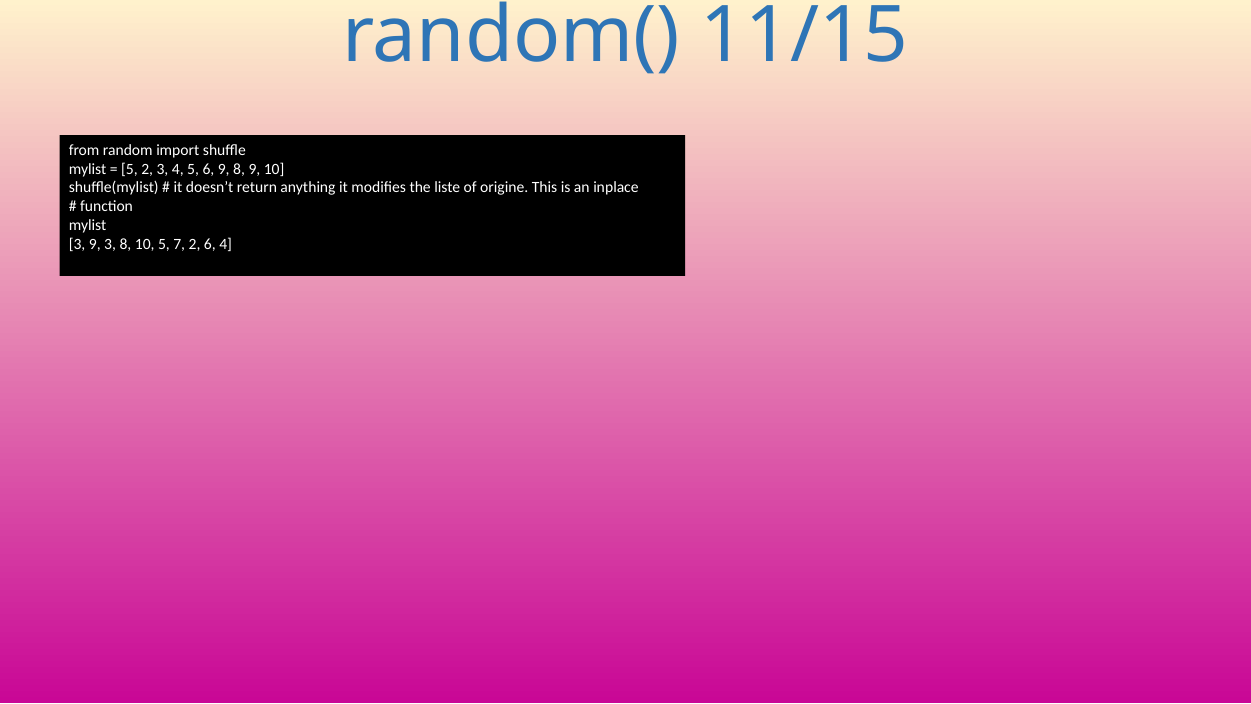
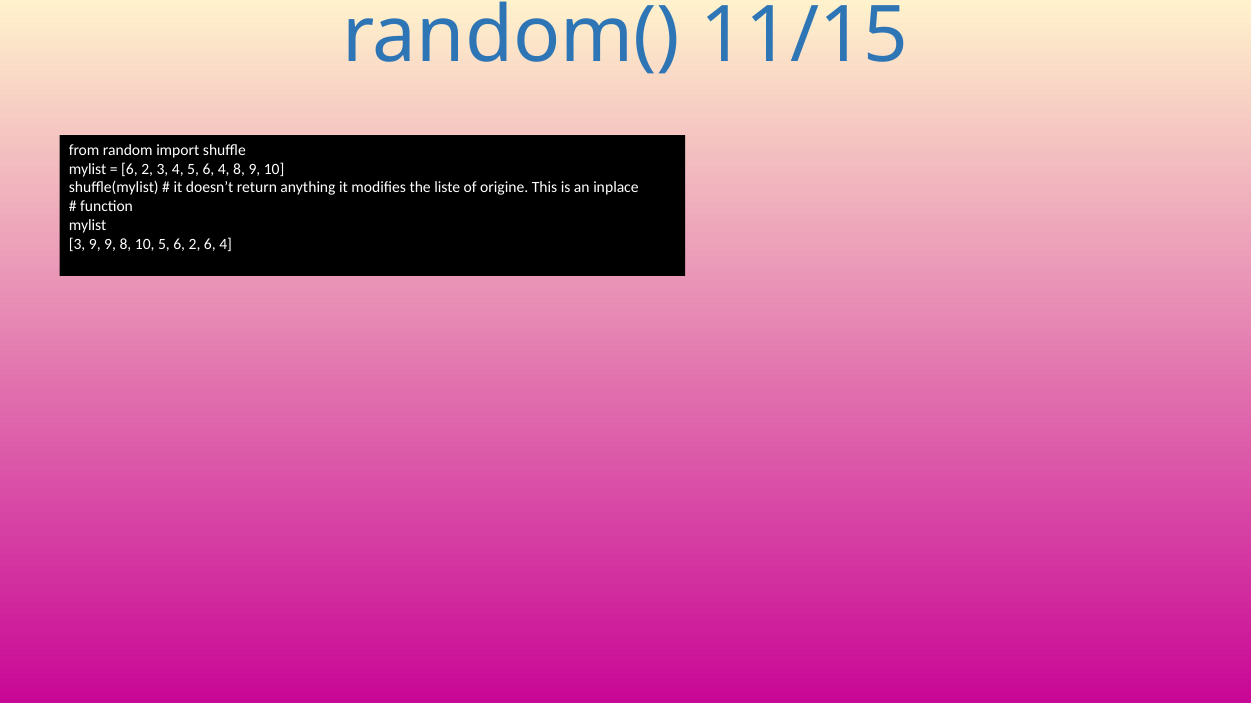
5: 5 -> 6 (129, 169)
5 6 9: 9 -> 4 (224, 169)
9 3: 3 -> 9 (110, 244)
10 5 7: 7 -> 6 (179, 244)
